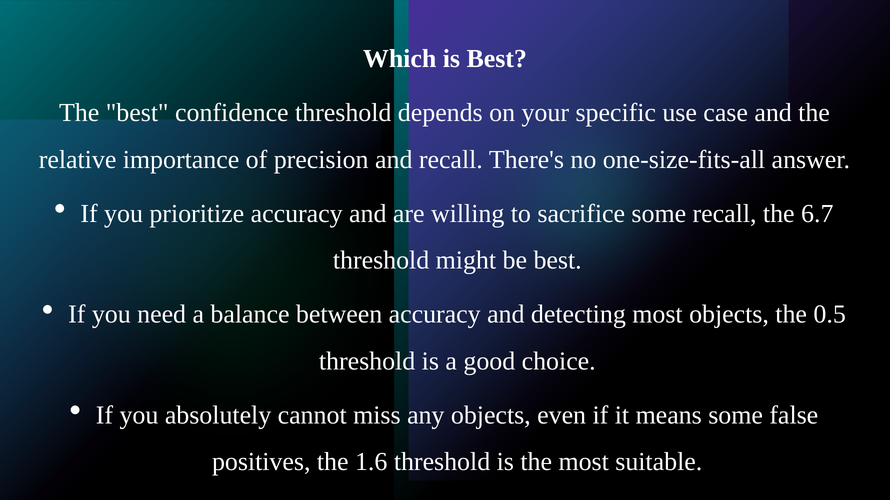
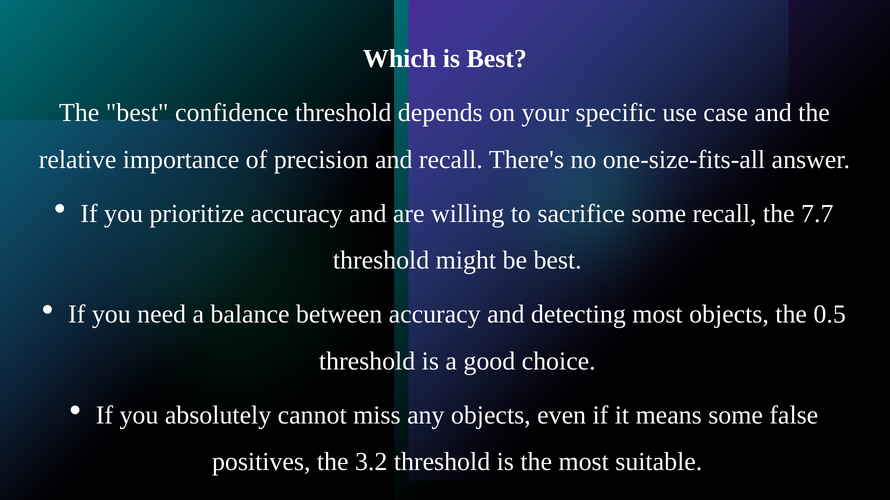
6.7: 6.7 -> 7.7 (817, 214)
1.6: 1.6 -> 3.2 (371, 462)
